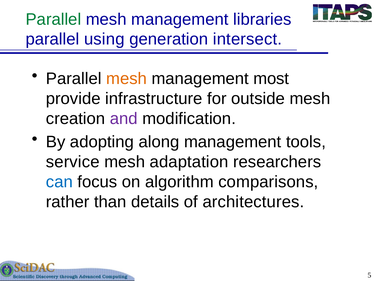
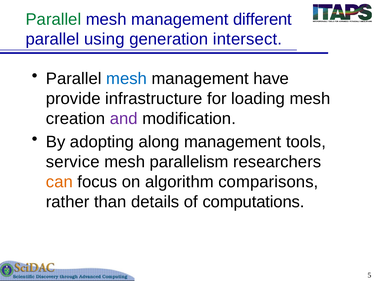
libraries: libraries -> different (262, 19)
mesh colour: orange -> blue (127, 79)
most: most -> have (271, 79)
outside: outside -> loading (258, 99)
adaptation: adaptation -> parallelism (189, 162)
can colour: blue -> orange (59, 182)
architectures: architectures -> computations (254, 202)
